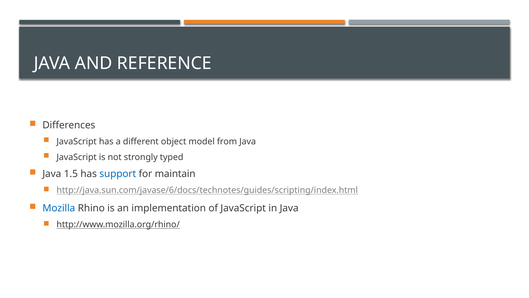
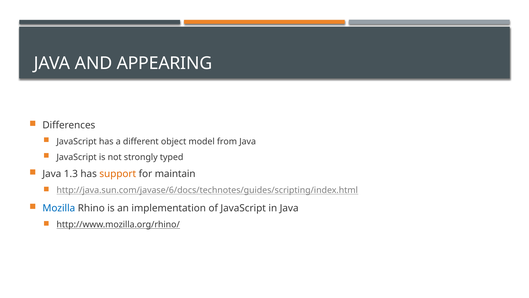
REFERENCE: REFERENCE -> APPEARING (164, 63)
1.5: 1.5 -> 1.3 (71, 174)
support colour: blue -> orange (118, 174)
